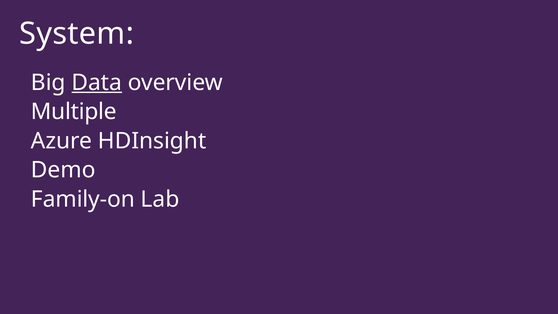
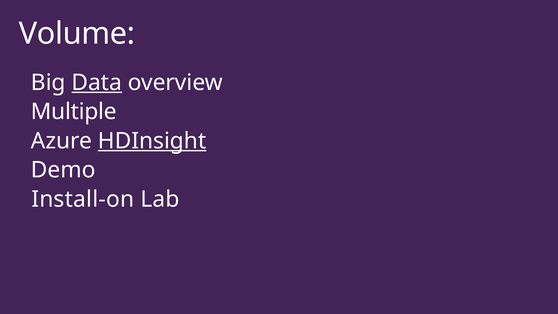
System: System -> Volume (77, 34)
HDInsight underline: none -> present (152, 141)
Family-on: Family-on -> Install-on (83, 199)
